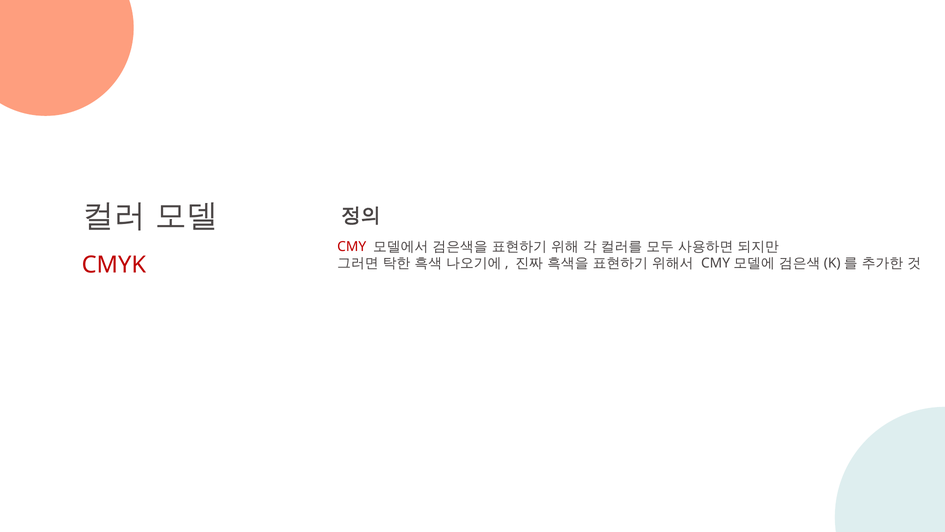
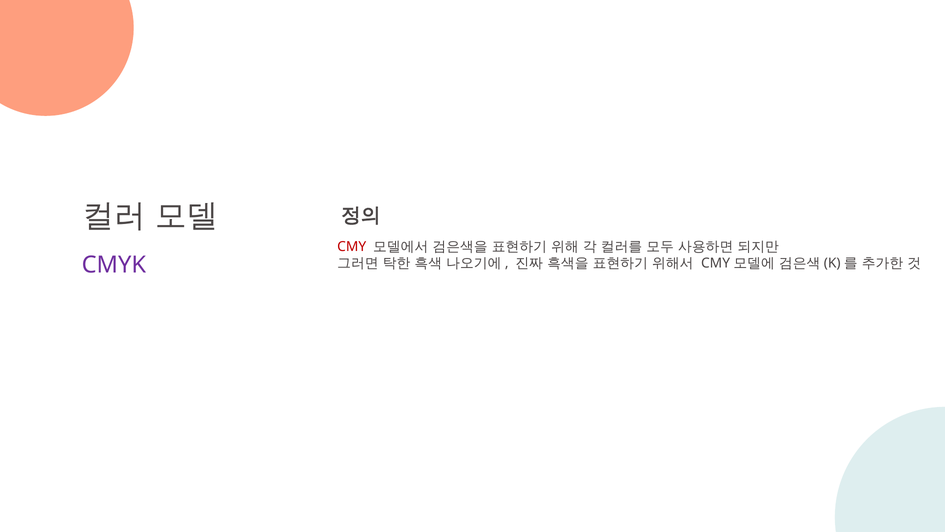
CMYK colour: red -> purple (114, 265)
